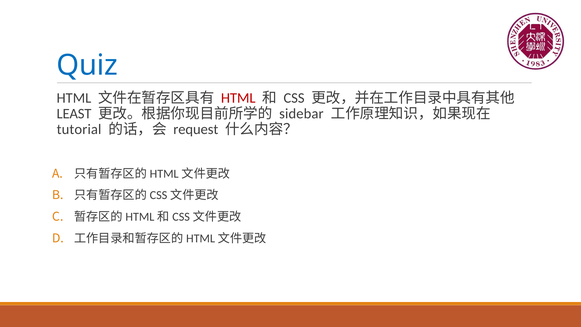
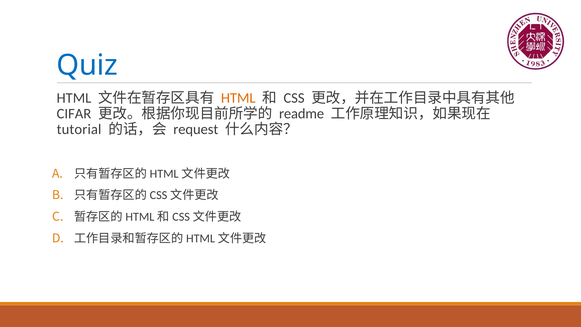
HTML colour: red -> orange (238, 98)
LEAST: LEAST -> CIFAR (74, 114)
sidebar: sidebar -> readme (302, 114)
